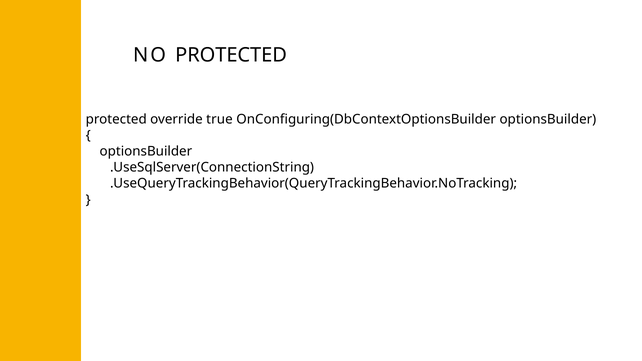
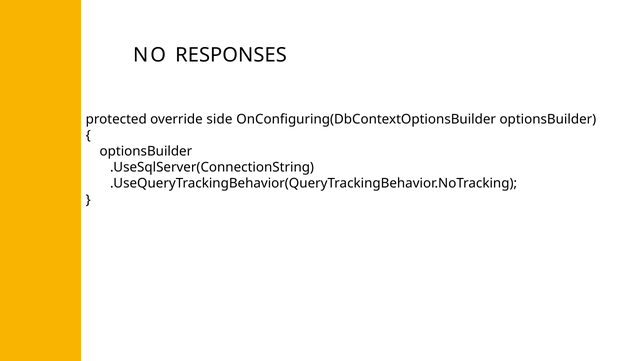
NO PROTECTED: PROTECTED -> RESPONSES (231, 55)
true: true -> side (219, 119)
